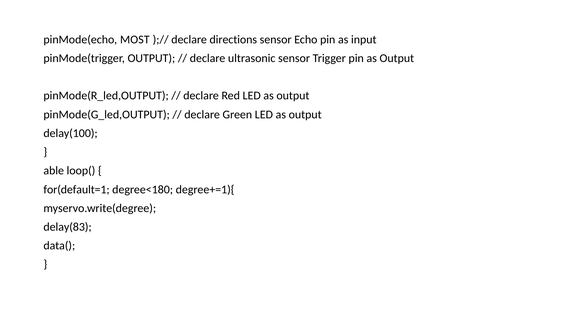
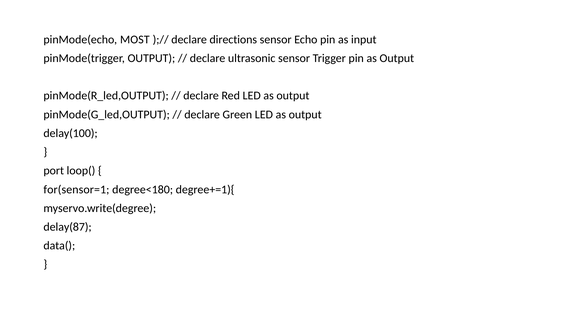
able: able -> port (54, 171)
for(default=1: for(default=1 -> for(sensor=1 (76, 190)
delay(83: delay(83 -> delay(87 (68, 227)
